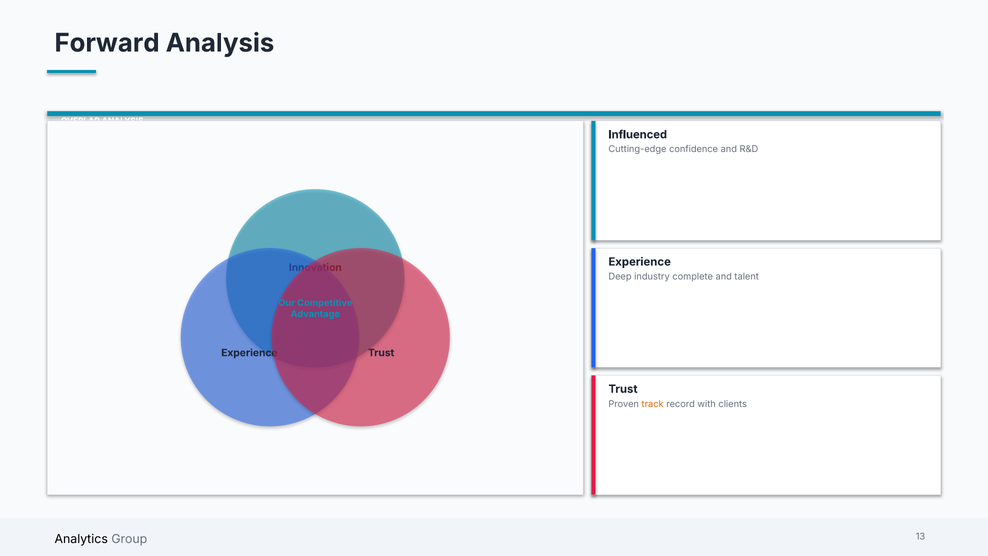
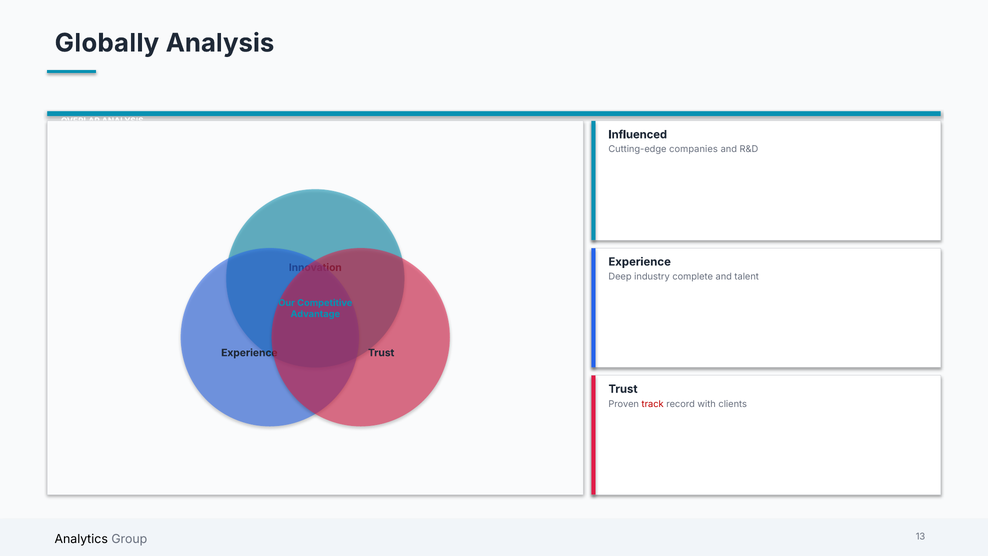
Forward: Forward -> Globally (107, 43)
confidence: confidence -> companies (693, 149)
track colour: orange -> red (653, 404)
